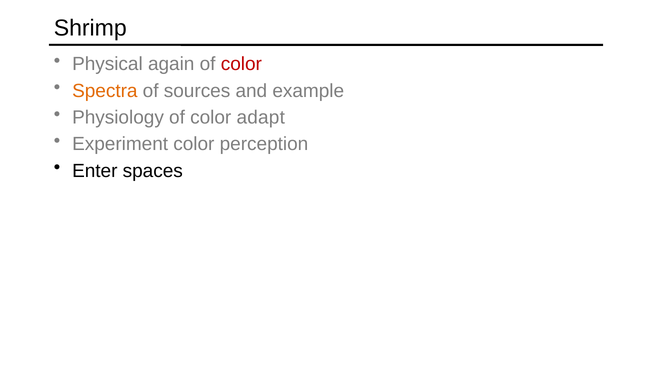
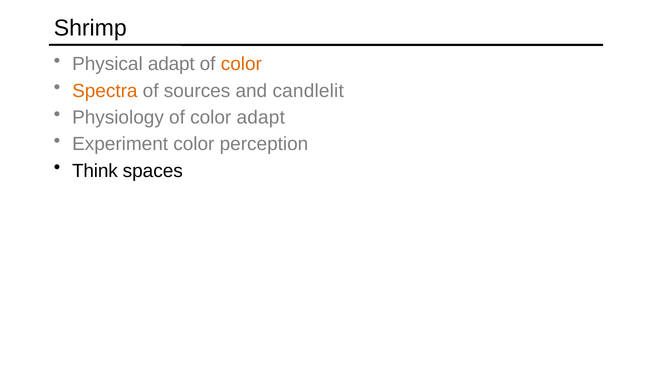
Physical again: again -> adapt (171, 64)
color colour: red -> orange (241, 64)
example: example -> candlelit (308, 91)
Enter: Enter -> Think (95, 171)
